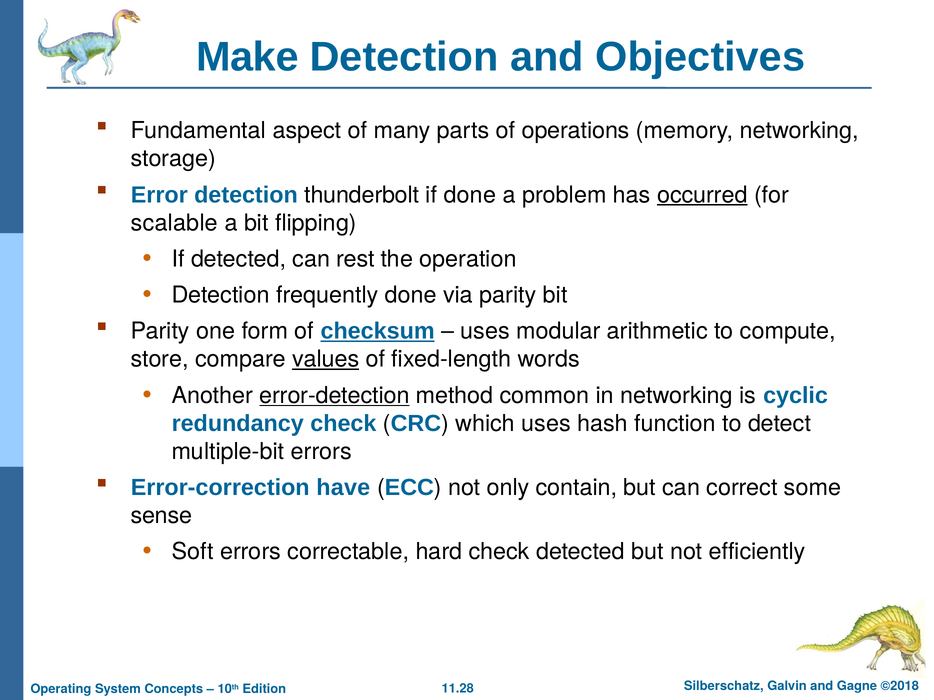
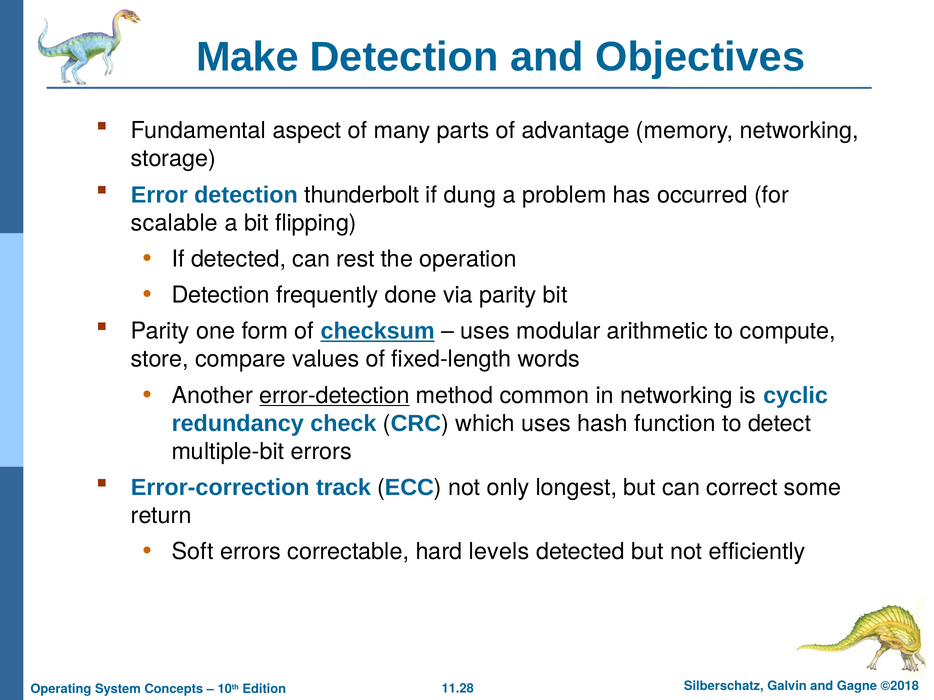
operations: operations -> advantage (576, 131)
if done: done -> dung (470, 195)
occurred underline: present -> none (702, 195)
values underline: present -> none (326, 360)
have: have -> track (343, 488)
contain: contain -> longest (576, 488)
sense: sense -> return (161, 516)
hard check: check -> levels (499, 552)
